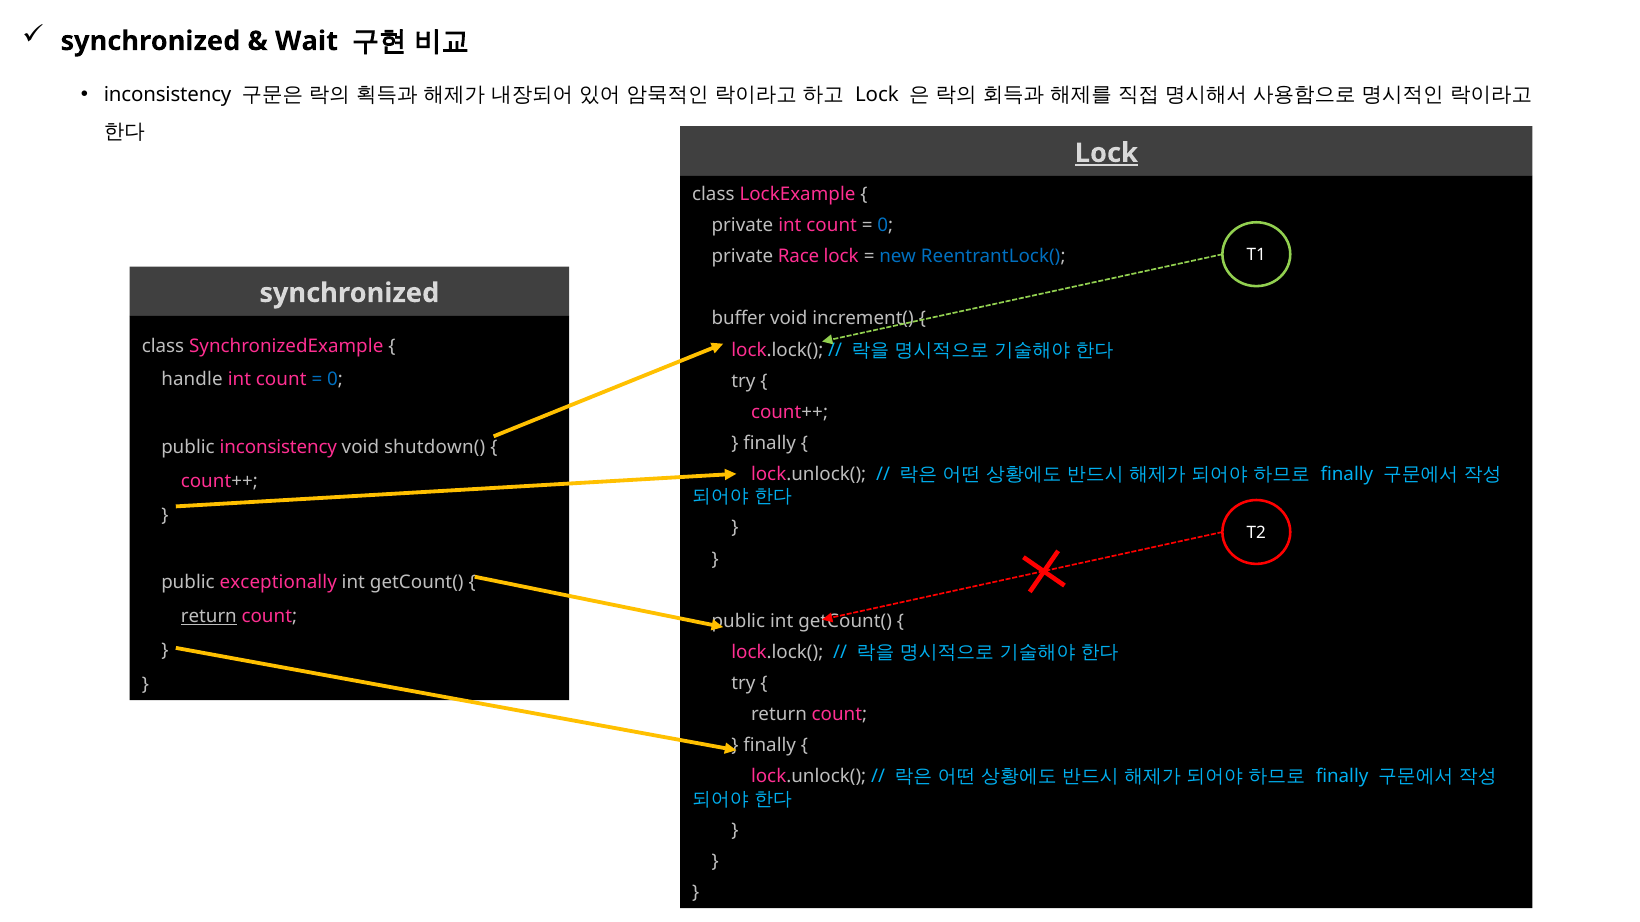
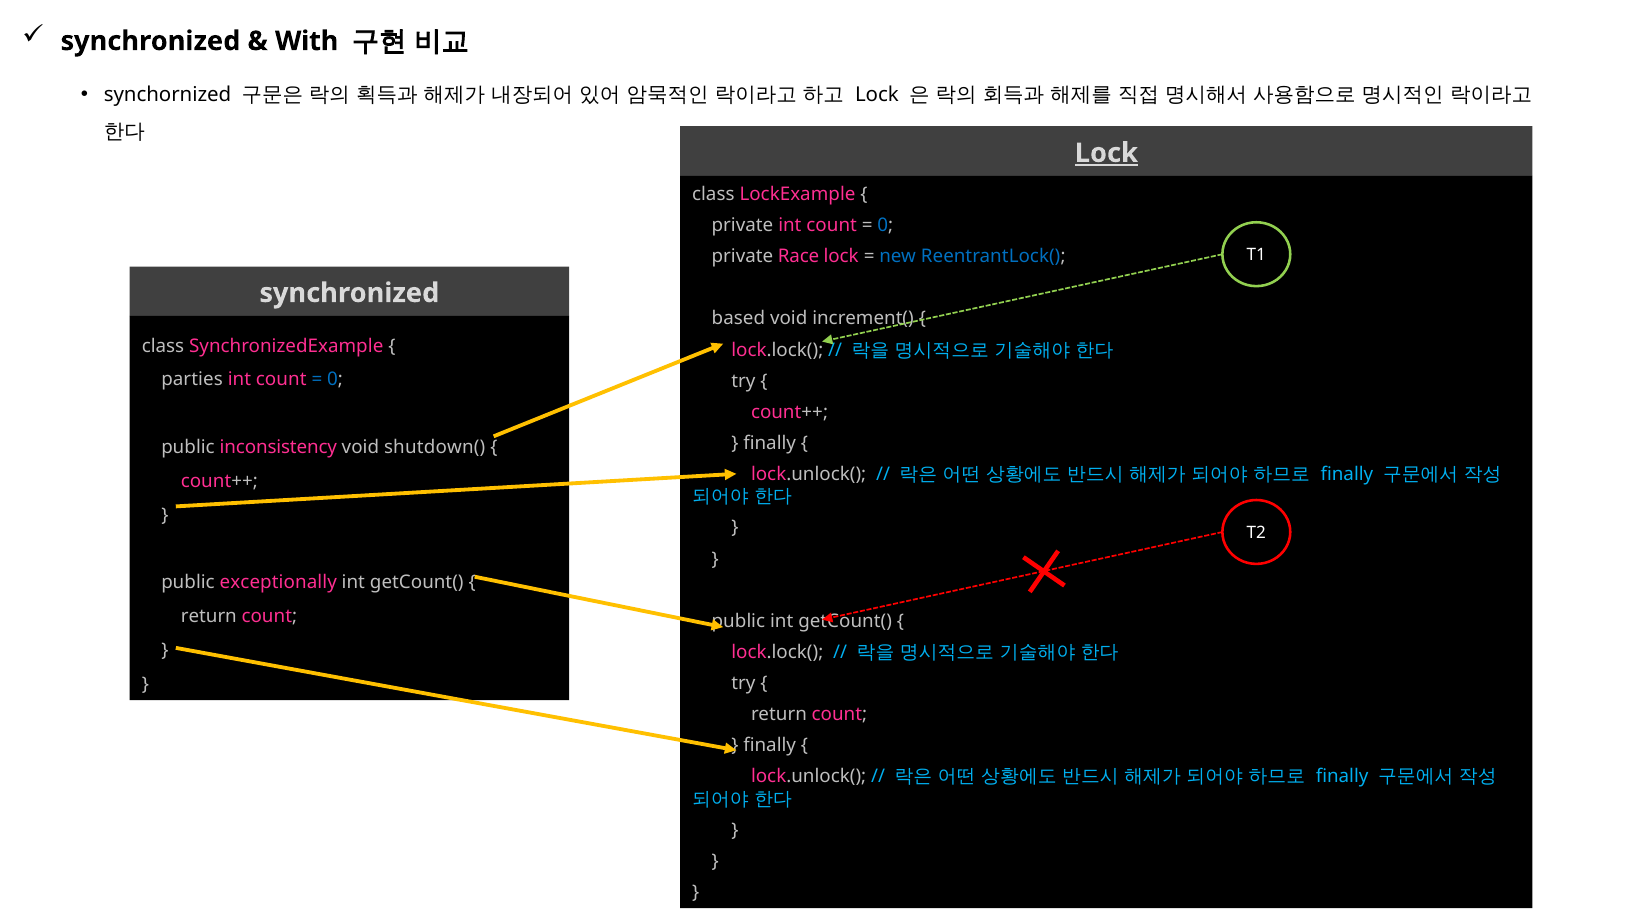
Wait: Wait -> With (307, 41)
inconsistency: inconsistency -> synchornized (168, 95)
buffer: buffer -> based (738, 319)
handle: handle -> parties (192, 380)
return underline: present -> none (209, 617)
